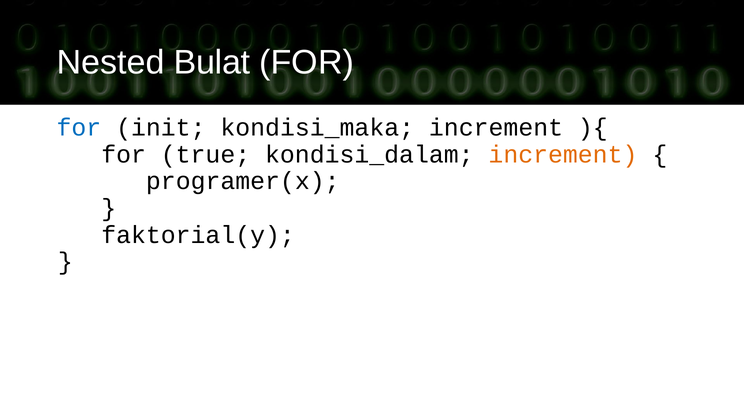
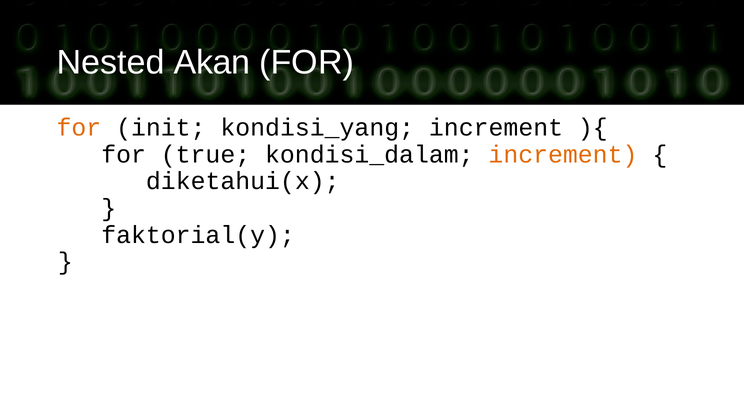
Bulat: Bulat -> Akan (212, 62)
for colour: blue -> orange (79, 127)
kondisi_maka: kondisi_maka -> kondisi_yang (317, 127)
programer(x: programer(x -> diketahui(x (243, 181)
